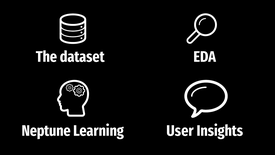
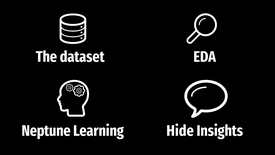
User: User -> Hide (180, 131)
